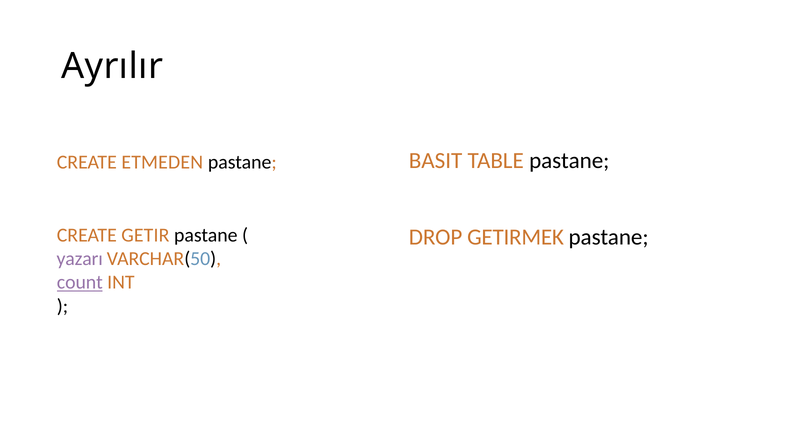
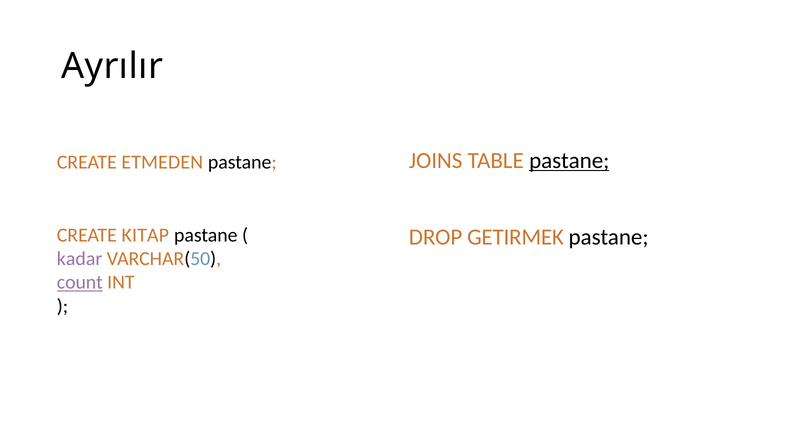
BASIT: BASIT -> JOINS (436, 161)
pastane underline: none -> present (569, 161)
GETIR: GETIR -> KITAP (145, 235)
yazarı: yazarı -> kadar (80, 259)
